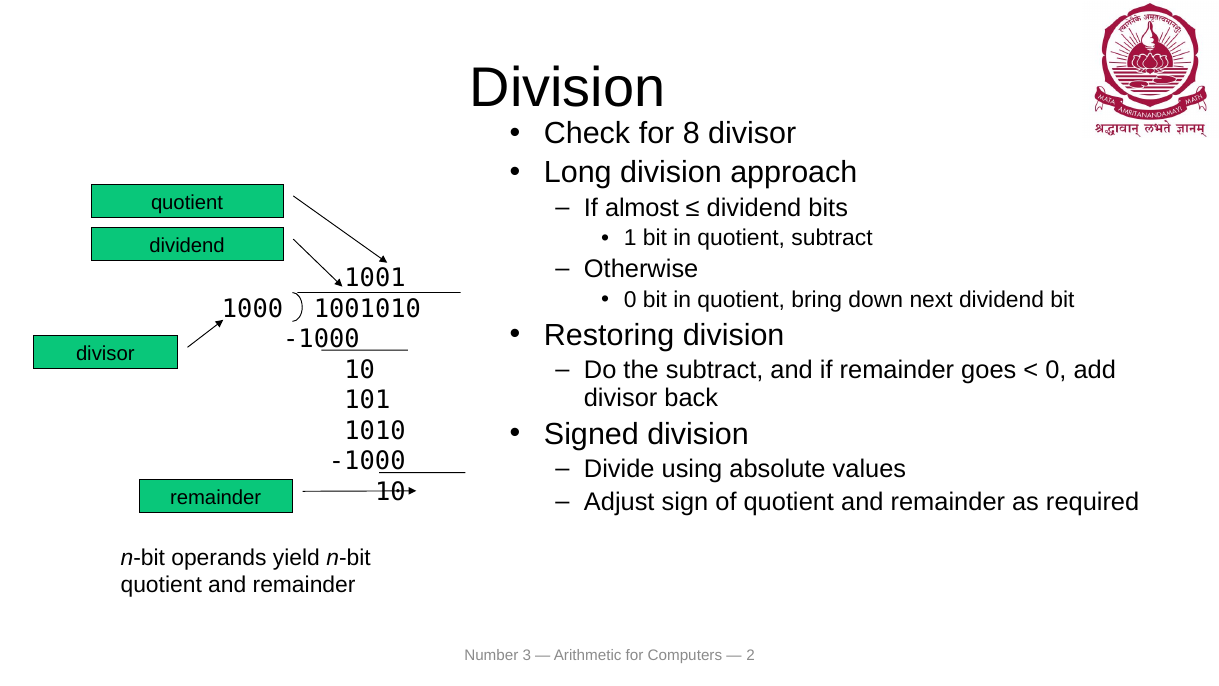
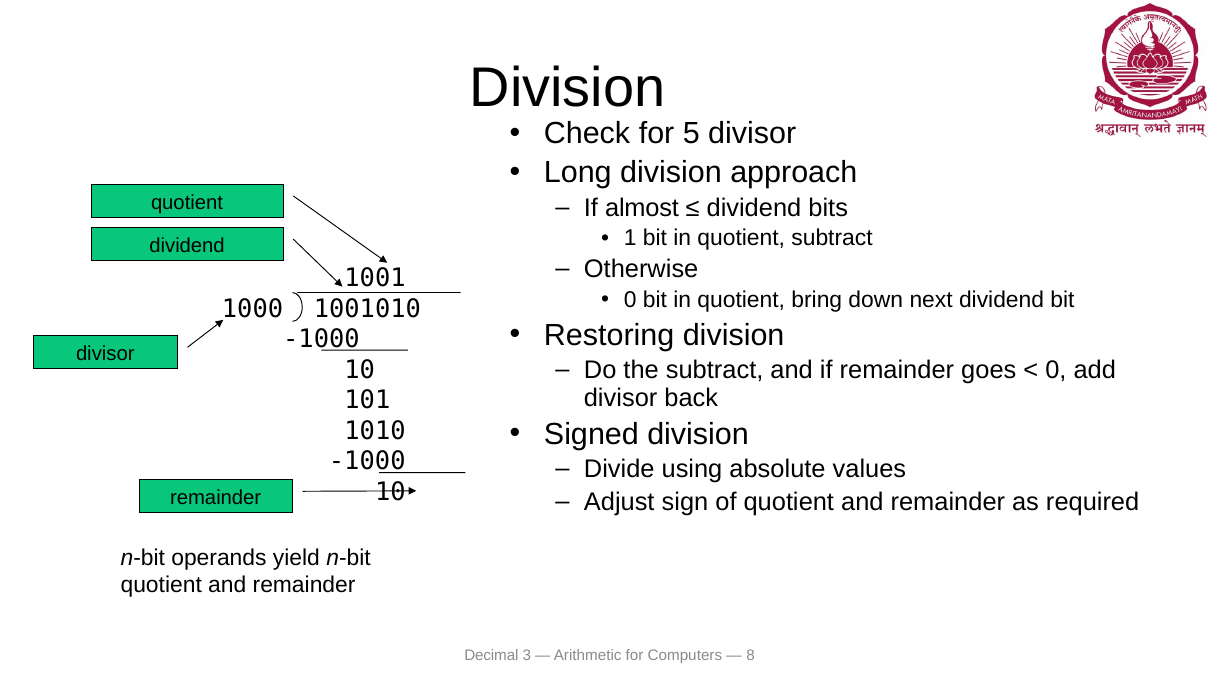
8: 8 -> 5 (691, 133)
Number: Number -> Decimal (491, 655)
2: 2 -> 8 (751, 655)
